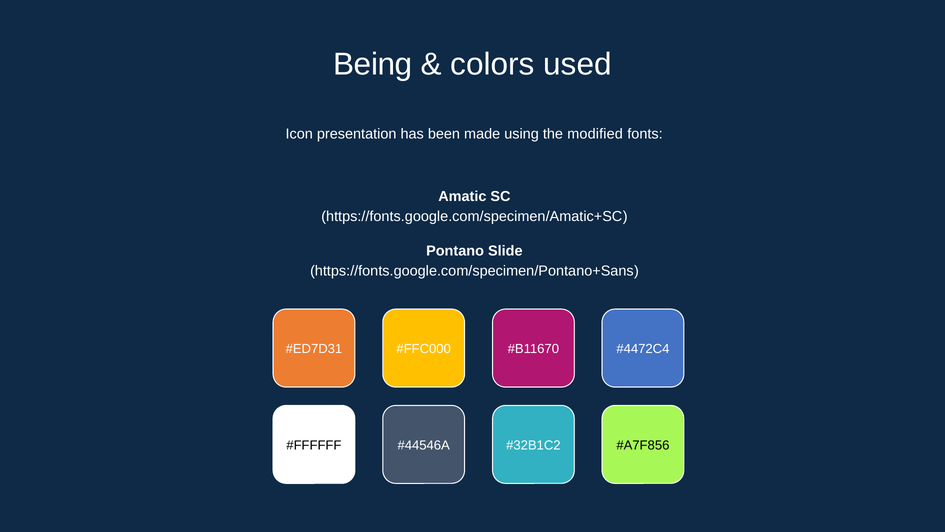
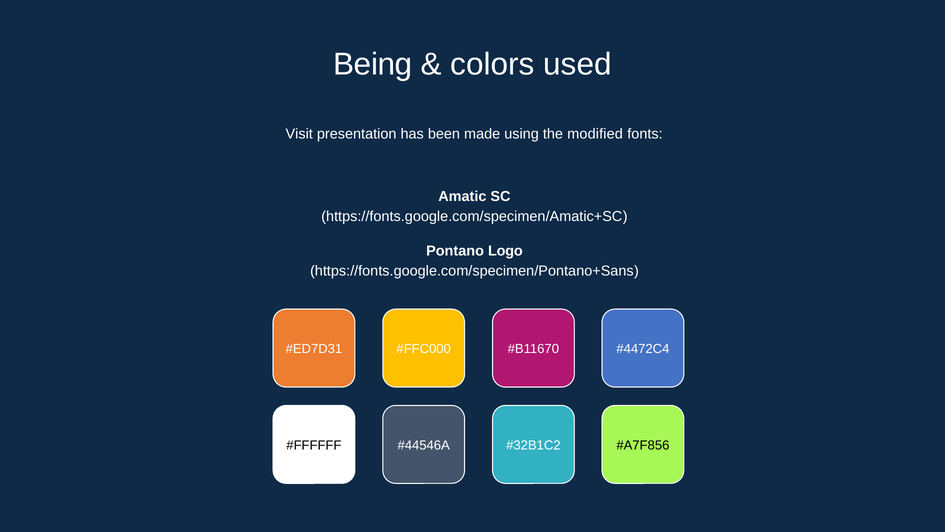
Icon: Icon -> Visit (299, 134)
Slide: Slide -> Logo (505, 251)
